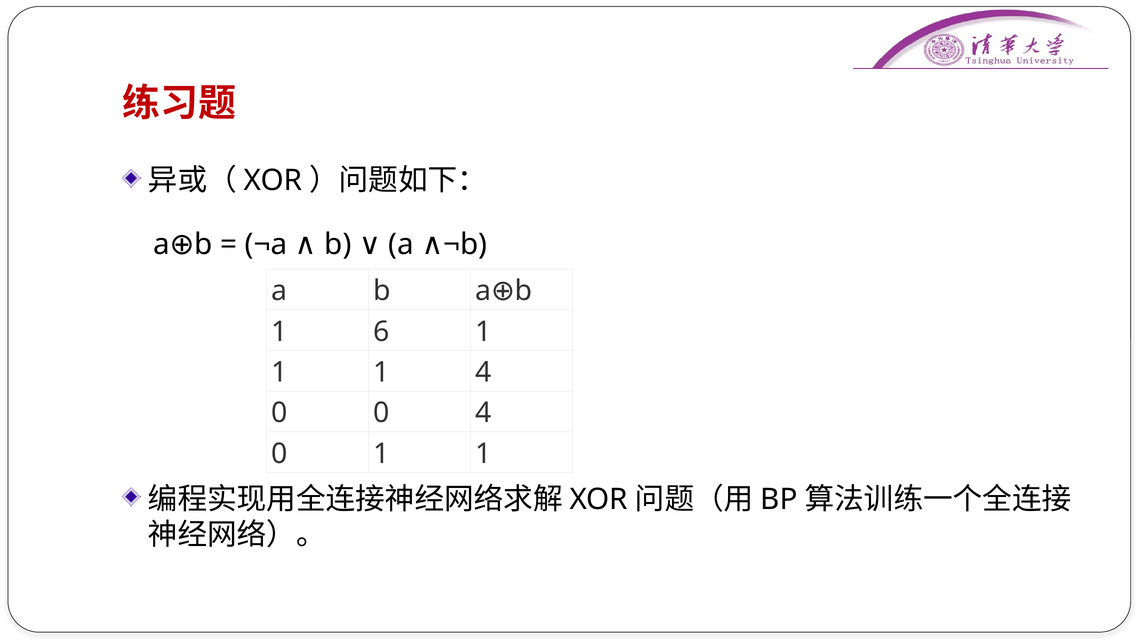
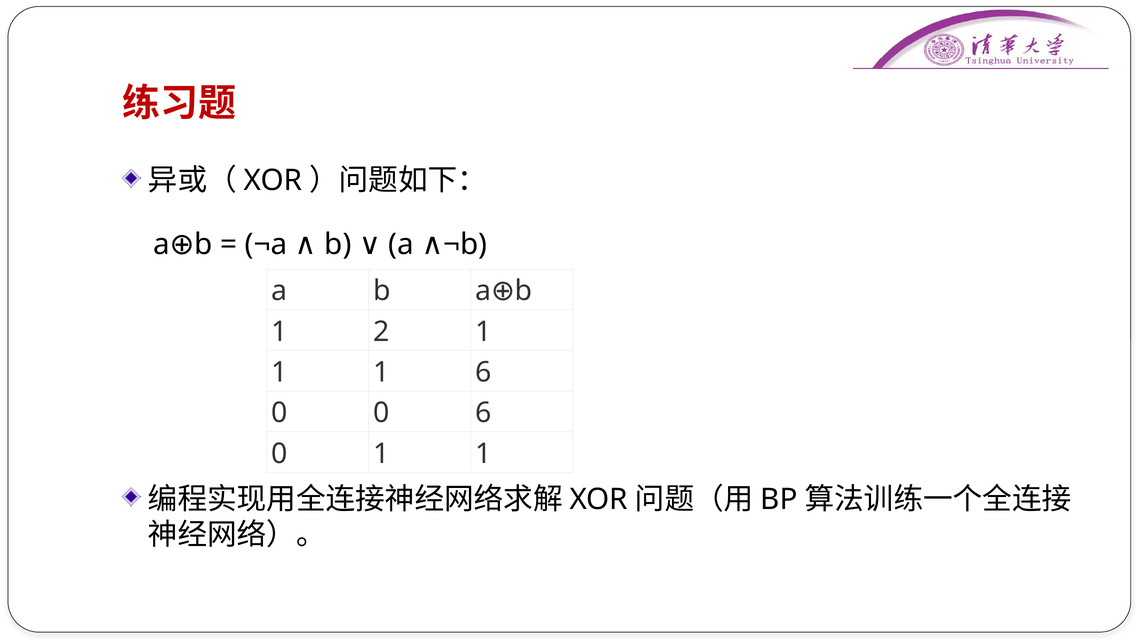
6: 6 -> 2 (381, 332)
1 4: 4 -> 6 (483, 372)
0 4: 4 -> 6 (483, 413)
